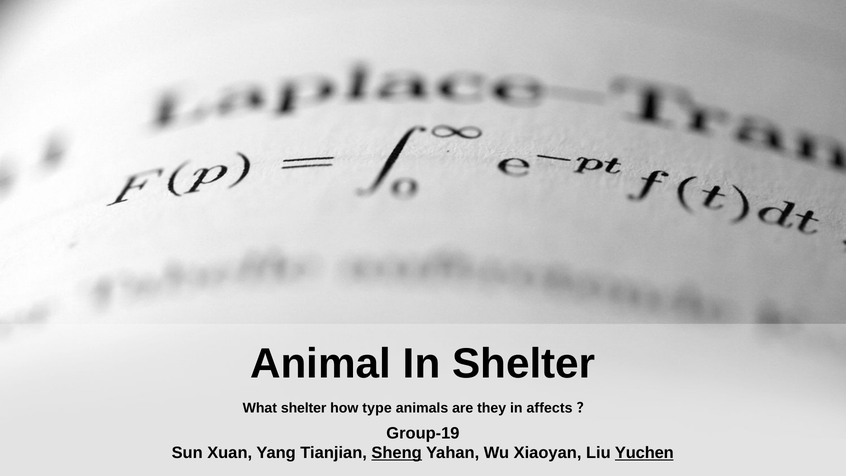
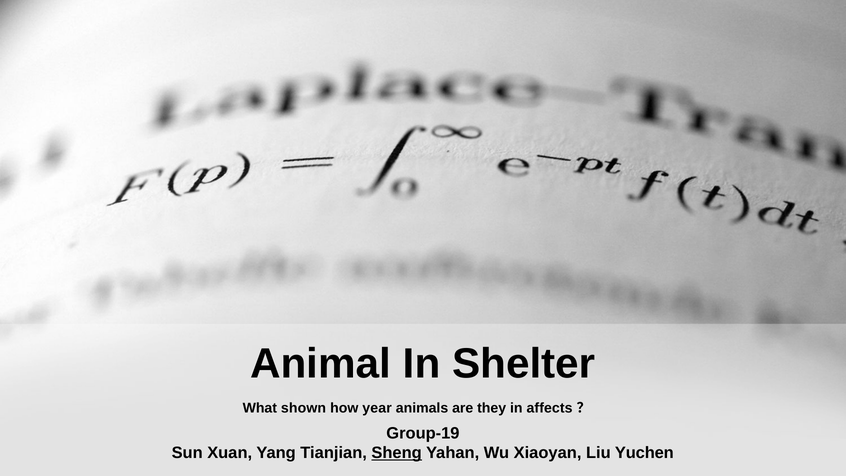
What shelter: shelter -> shown (304, 408)
type: type -> year (377, 408)
Yuchen underline: present -> none (644, 453)
